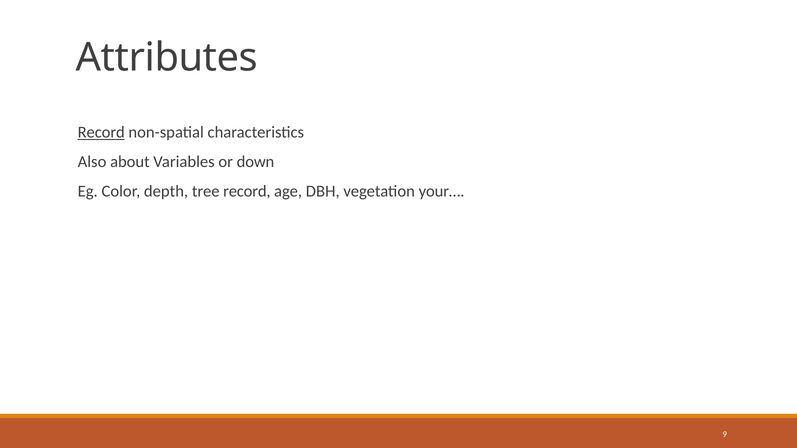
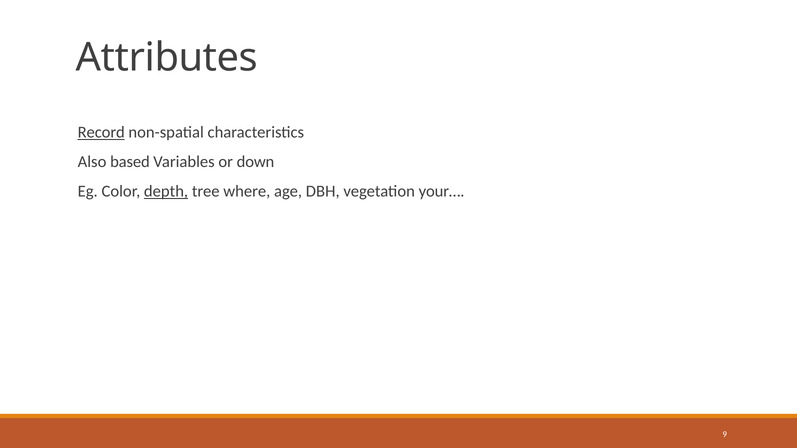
about: about -> based (130, 162)
depth underline: none -> present (166, 192)
tree record: record -> where (247, 192)
